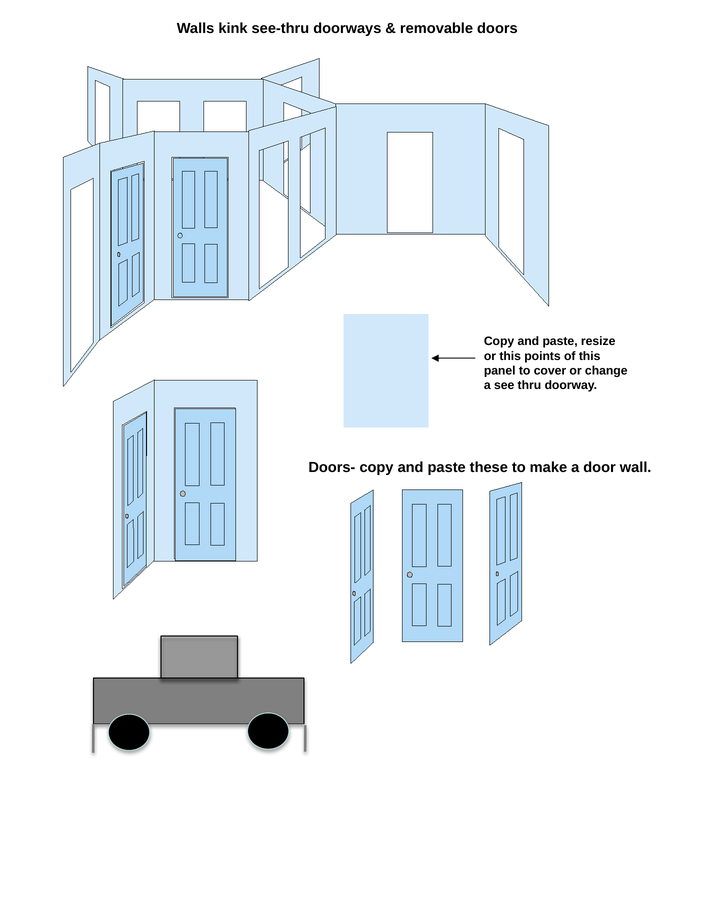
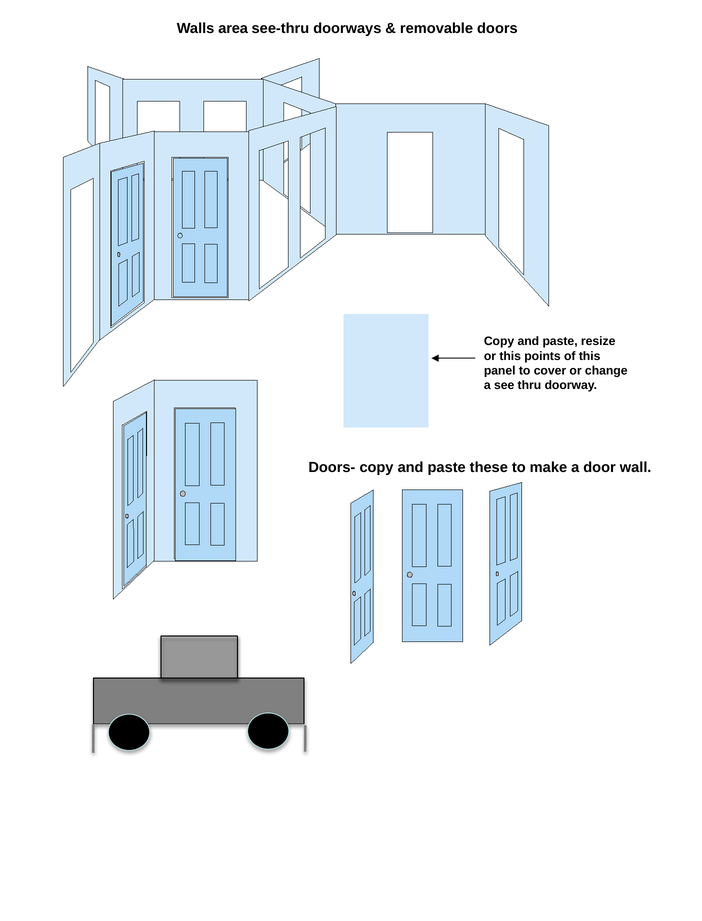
kink: kink -> area (233, 29)
